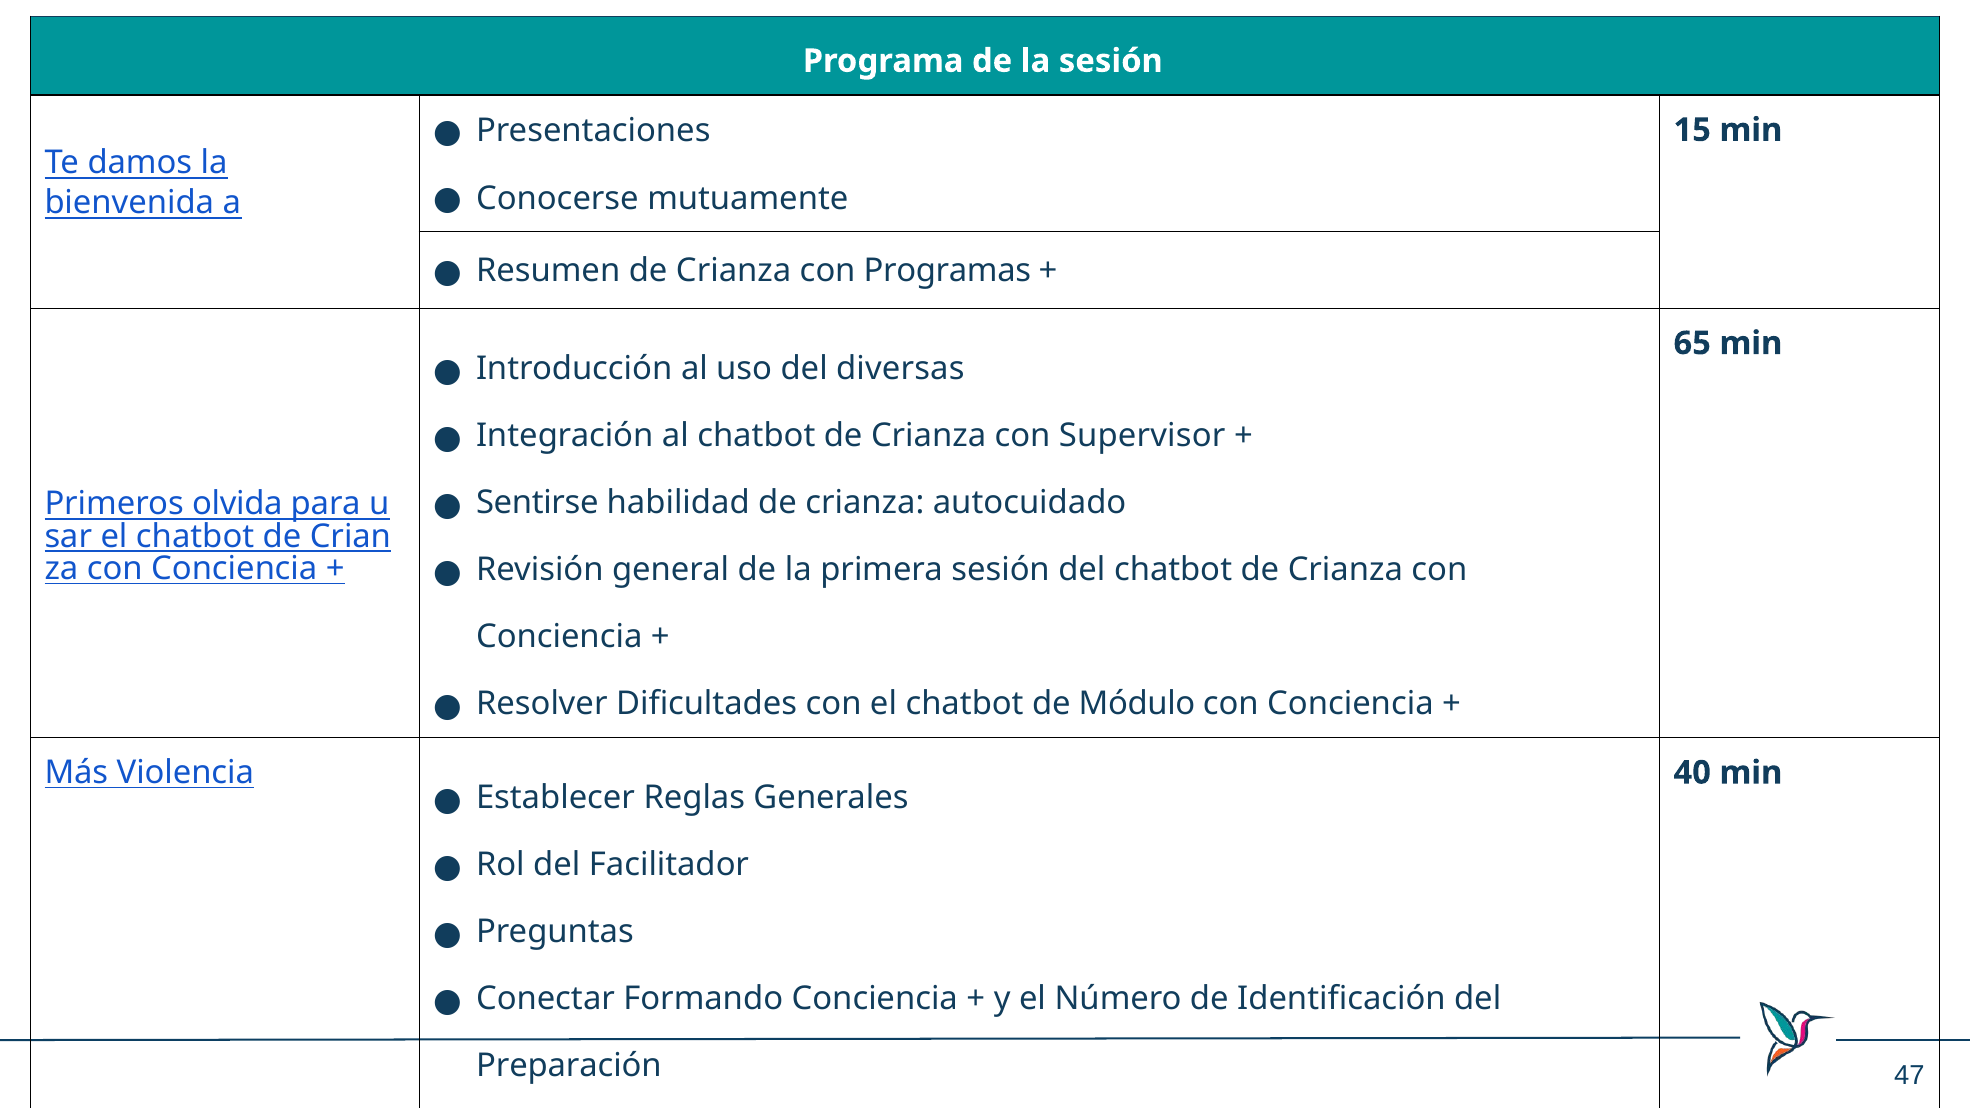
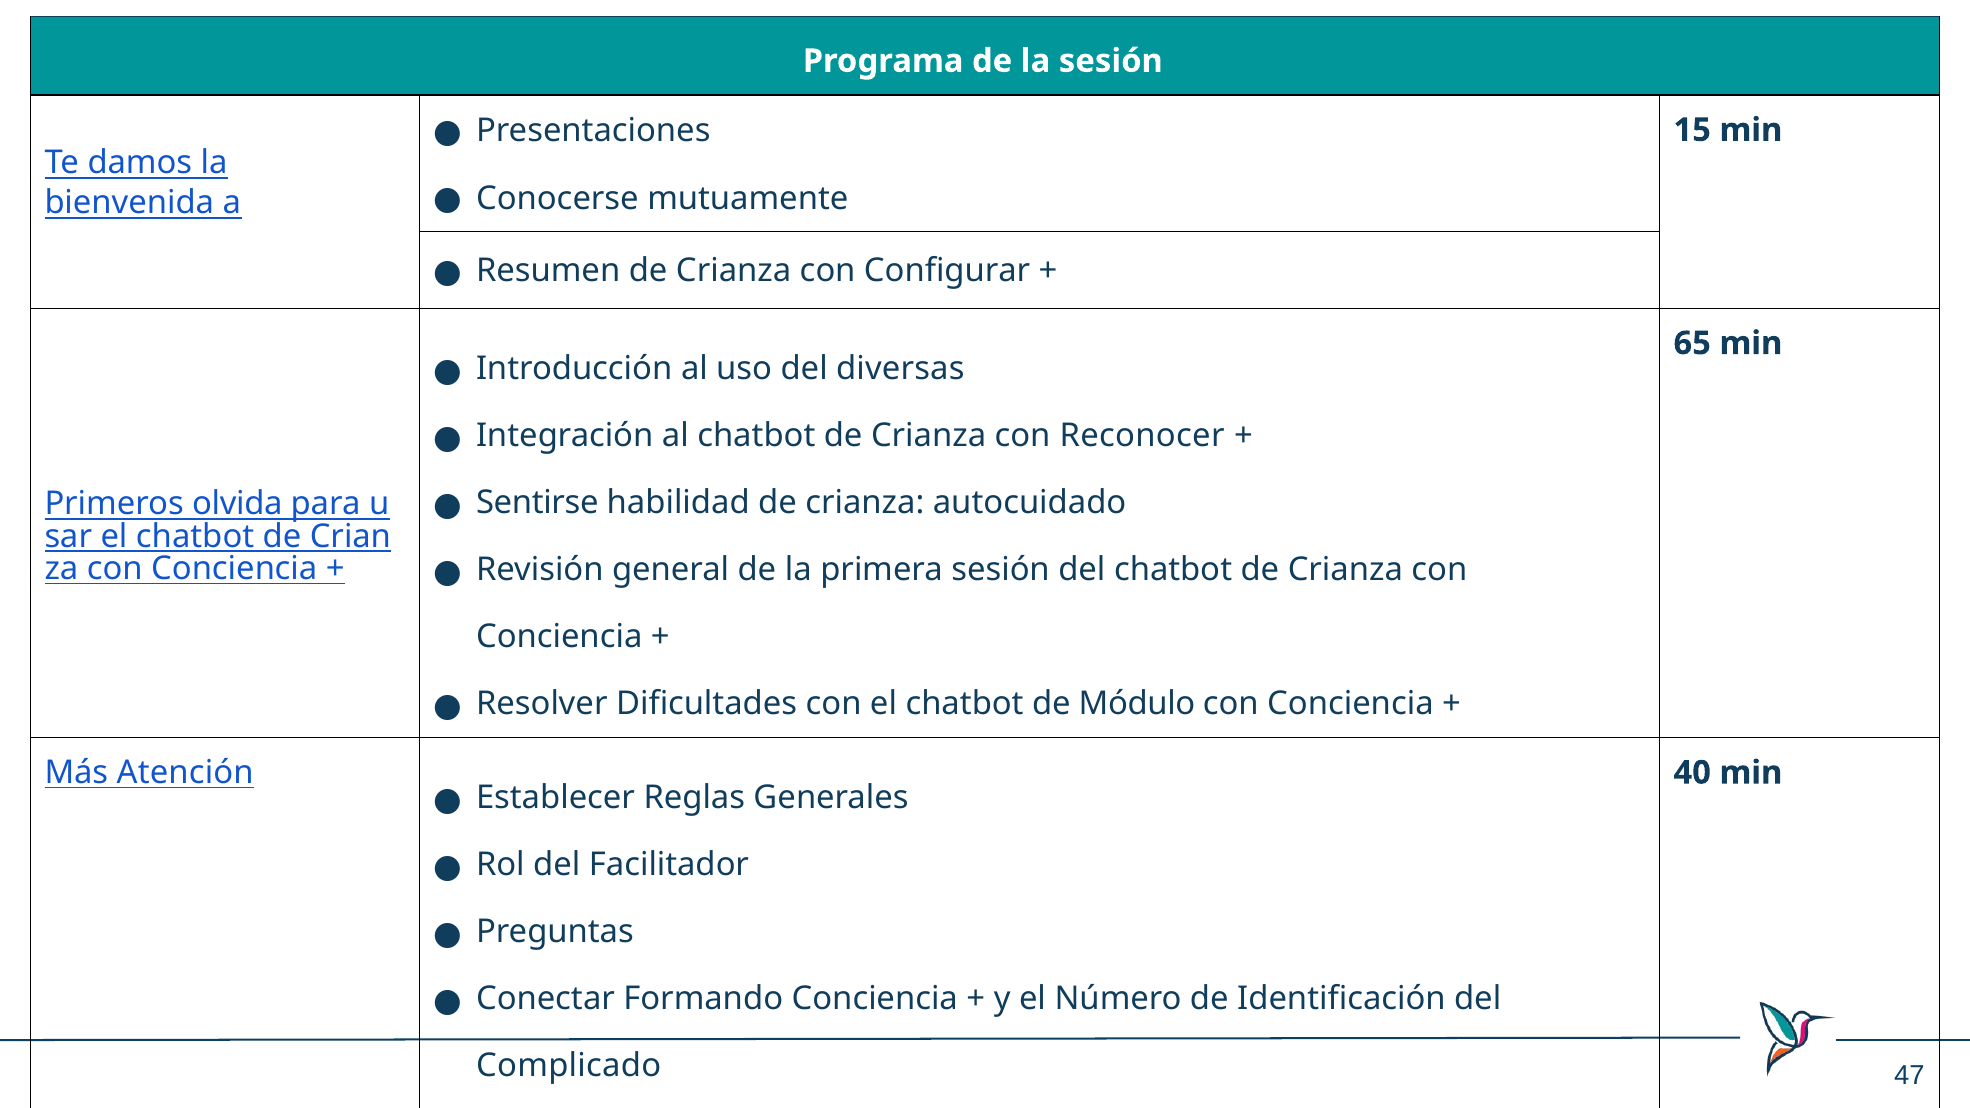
Programas: Programas -> Configurar (947, 271)
Supervisor: Supervisor -> Reconocer (1142, 436)
Violencia: Violencia -> Atención (185, 773)
Preparación: Preparación -> Complicado (569, 1066)
